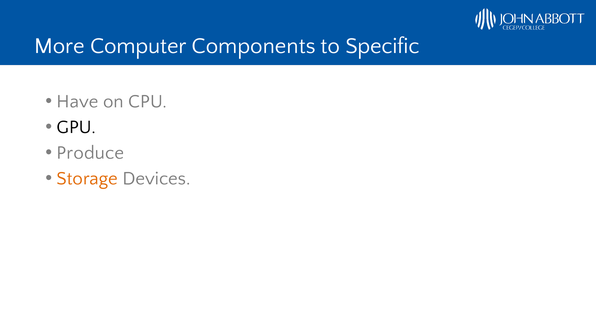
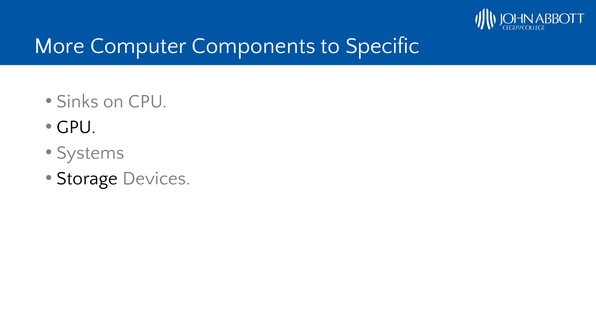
Have: Have -> Sinks (78, 101)
Produce: Produce -> Systems (91, 153)
Storage colour: orange -> black (87, 179)
